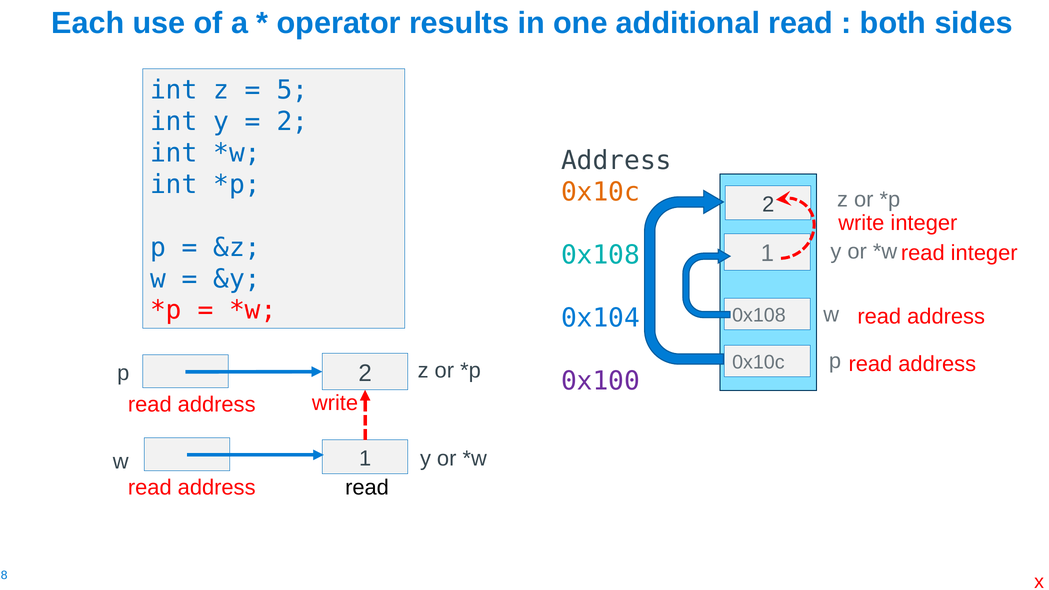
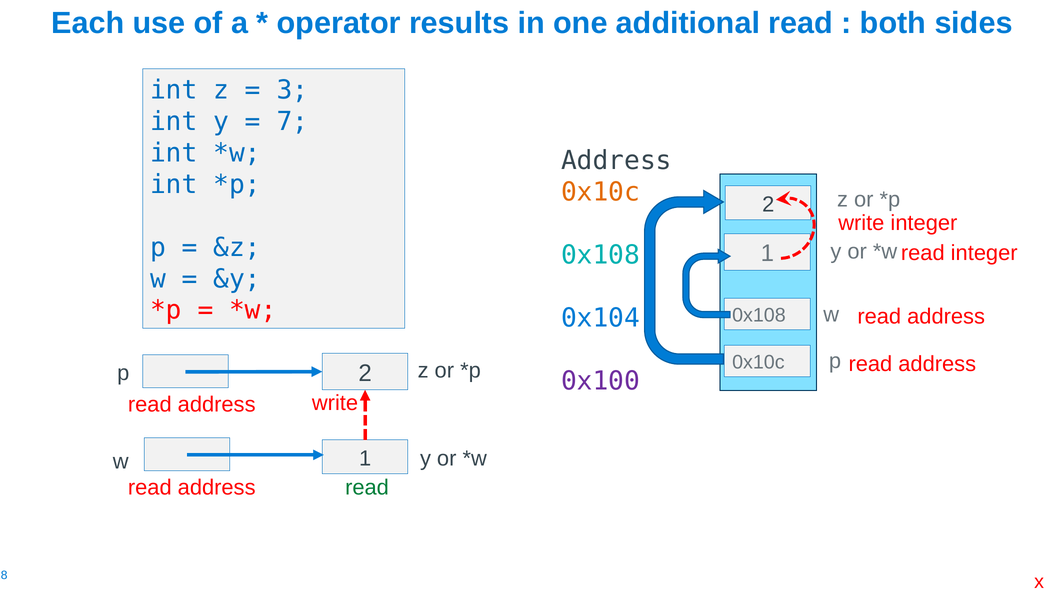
5: 5 -> 3 (292, 90)
2: 2 -> 7 (292, 122)
read colour: black -> green (367, 488)
